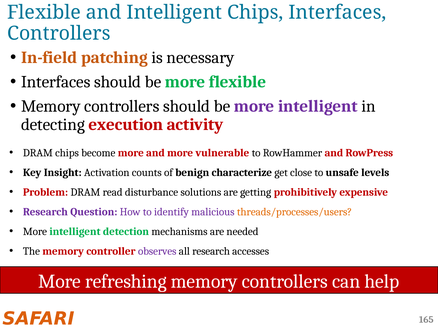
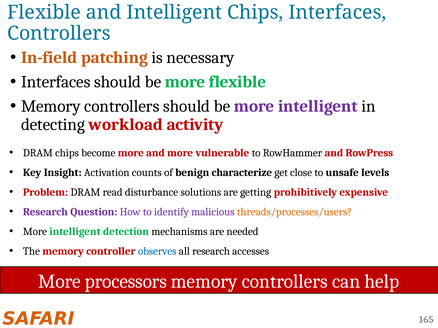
execution: execution -> workload (126, 125)
observes colour: purple -> blue (157, 252)
refreshing: refreshing -> processors (126, 282)
